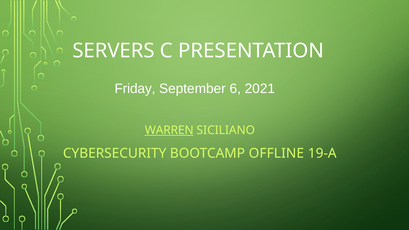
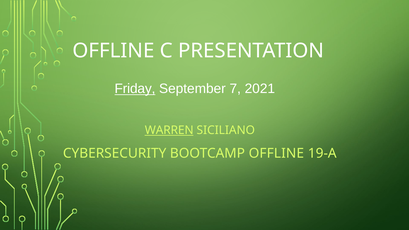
SERVERS: SERVERS -> OFFLINE (113, 51)
Friday underline: none -> present (135, 89)
6: 6 -> 7 (235, 89)
